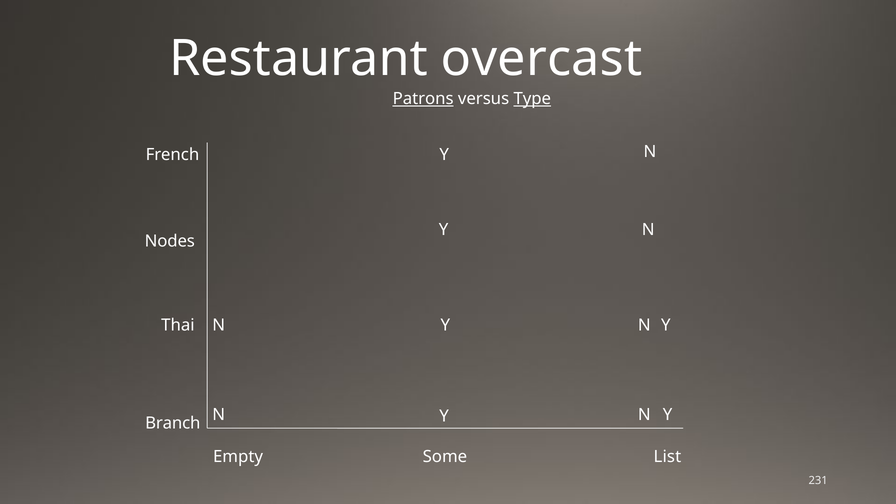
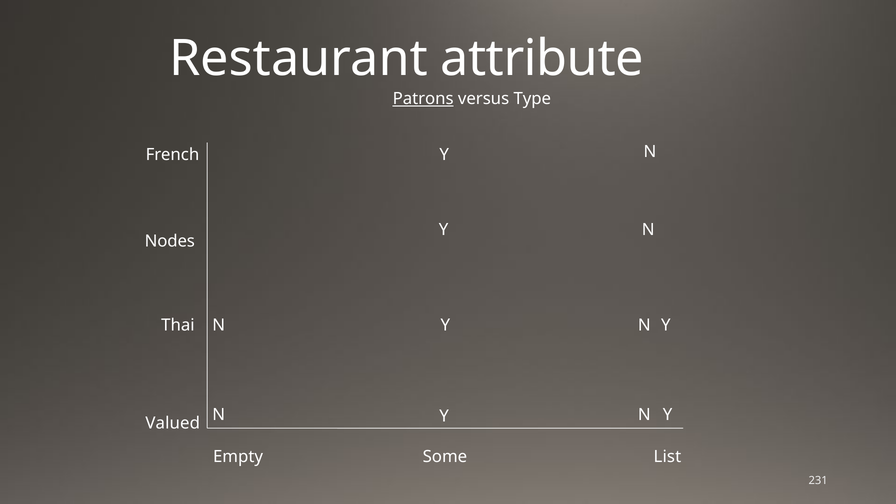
overcast: overcast -> attribute (542, 58)
Type underline: present -> none (532, 99)
Branch: Branch -> Valued (173, 423)
